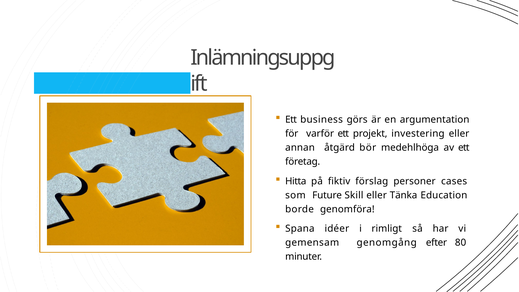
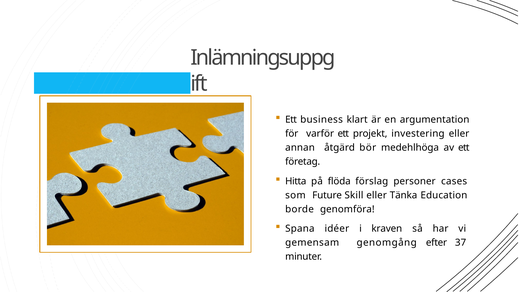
görs: görs -> klart (357, 120)
fiktiv: fiktiv -> flöda (339, 181)
rimligt: rimligt -> kraven (387, 229)
80: 80 -> 37 (461, 243)
